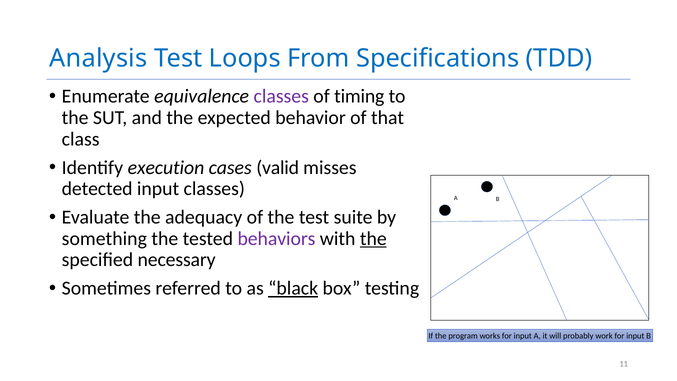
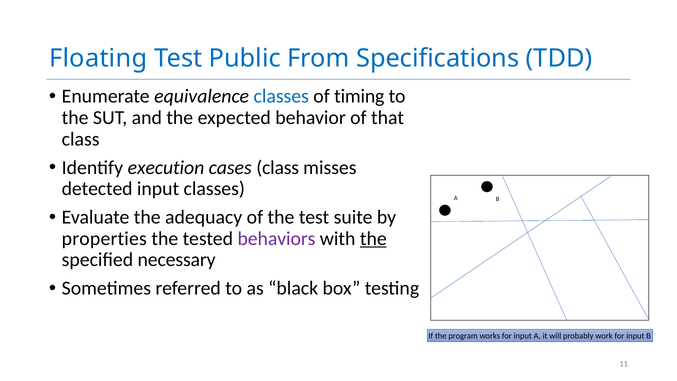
Analysis: Analysis -> Floating (98, 58)
Loops: Loops -> Public (245, 58)
classes colour: purple -> blue (281, 96)
cases valid: valid -> class (278, 167)
something: something -> properties (104, 238)
black underline: present -> none (293, 288)
